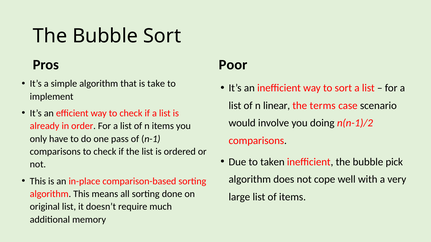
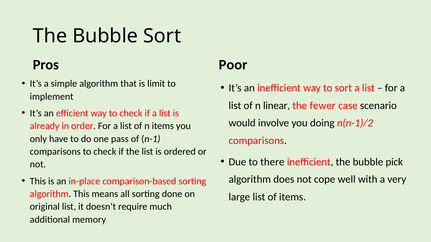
take: take -> limit (156, 84)
terms: terms -> fewer (323, 106)
taken: taken -> there (272, 162)
